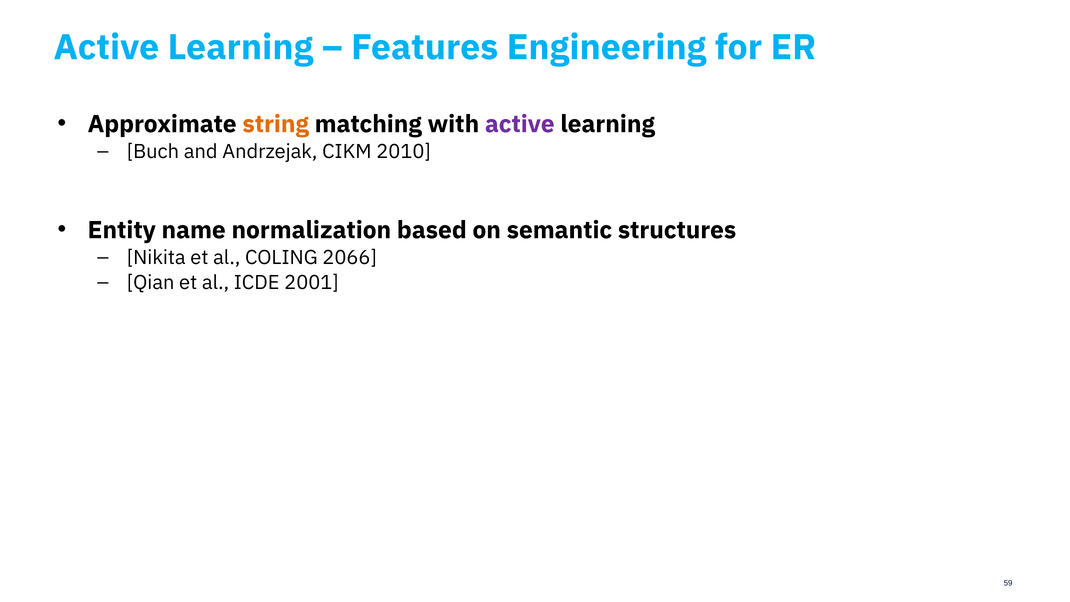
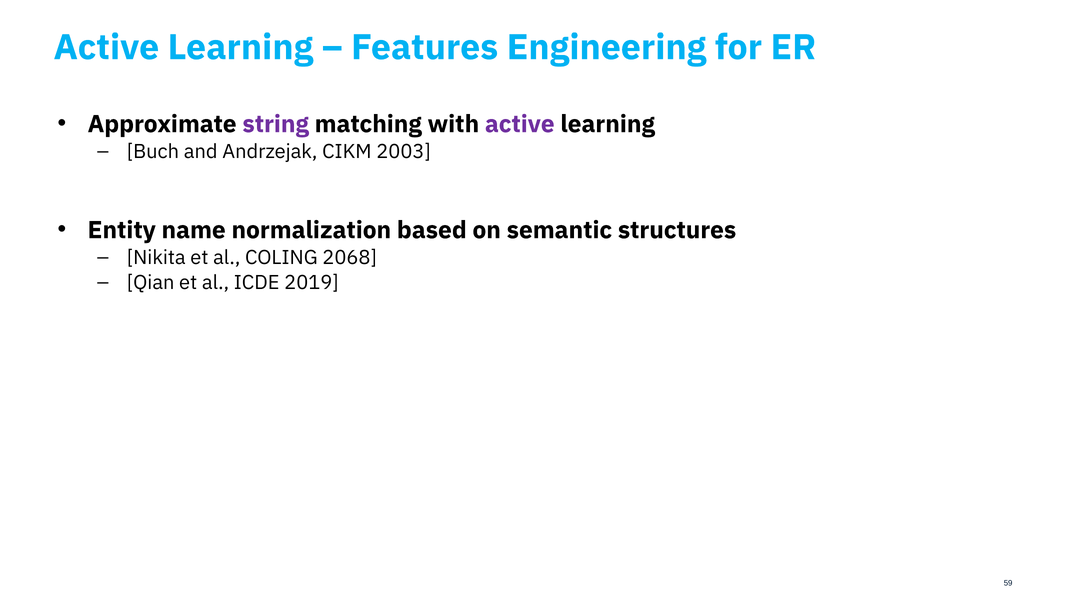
string colour: orange -> purple (276, 124)
2010: 2010 -> 2003 (404, 152)
2066: 2066 -> 2068 (350, 258)
2001: 2001 -> 2019 (311, 283)
